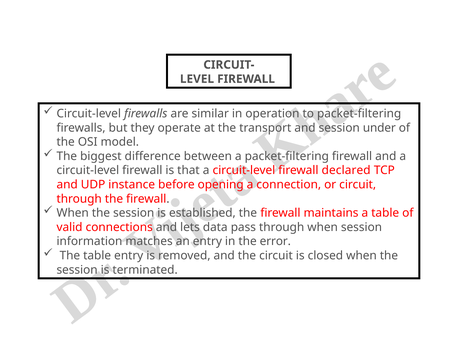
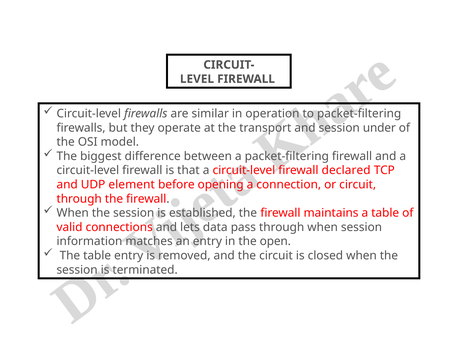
instance: instance -> element (132, 184)
error: error -> open (275, 241)
